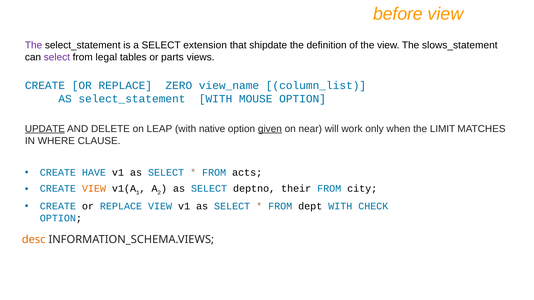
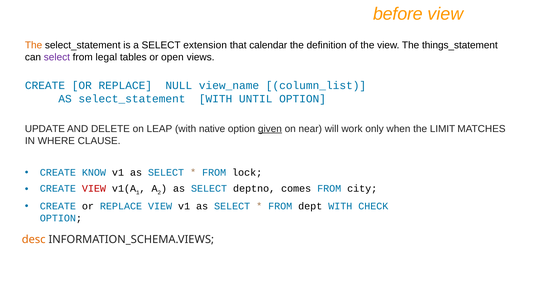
The colour: purple -> orange (34, 45)
shipdate: shipdate -> calendar (268, 45)
slows_statement: slows_statement -> things_statement (460, 45)
parts: parts -> open (172, 57)
ZERO: ZERO -> NULL (179, 86)
MOUSE: MOUSE -> UNTIL (256, 99)
UPDATE underline: present -> none (45, 129)
HAVE: HAVE -> KNOW (94, 173)
acts: acts -> lock (247, 173)
VIEW colour: orange -> red (94, 189)
their: their -> comes (296, 189)
